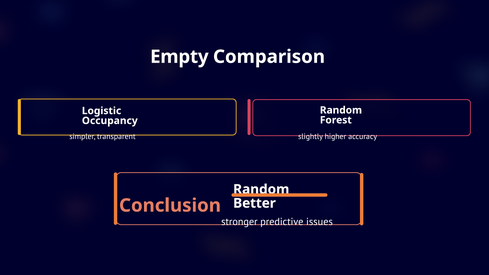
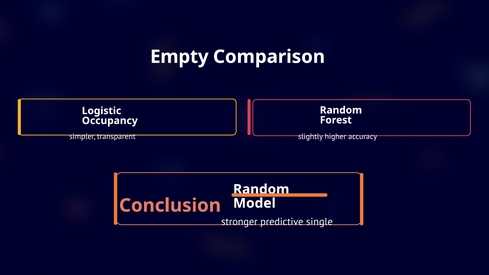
Better: Better -> Model (254, 203)
issues: issues -> single (319, 222)
